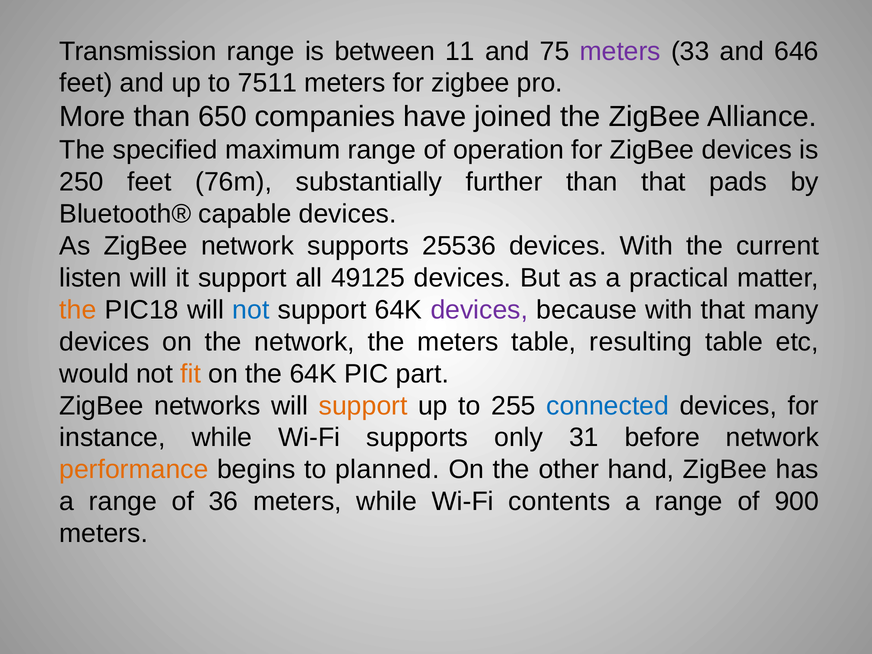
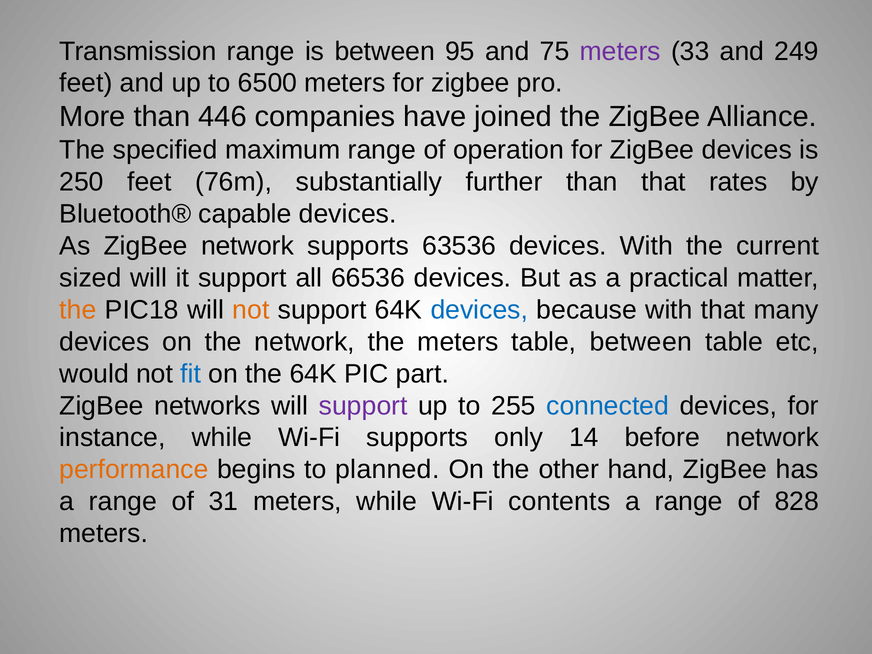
11: 11 -> 95 (460, 51)
646: 646 -> 249 (797, 51)
7511: 7511 -> 6500 (268, 83)
650: 650 -> 446 (223, 117)
pads: pads -> rates (738, 182)
25536: 25536 -> 63536 (459, 246)
listen: listen -> sized (90, 278)
49125: 49125 -> 66536 (368, 278)
not colour: blue -> orange (251, 310)
devices colour: purple -> blue (479, 310)
table resulting: resulting -> between (641, 342)
fit colour: orange -> blue (191, 374)
support colour: orange -> purple (363, 406)
31: 31 -> 14 (584, 438)
36: 36 -> 31 (223, 502)
900: 900 -> 828 (797, 502)
